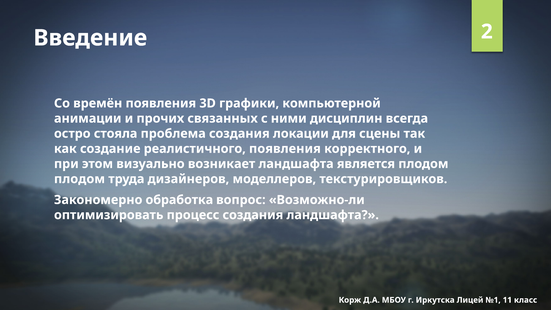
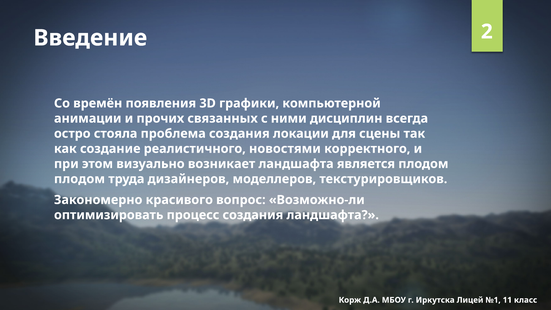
реалистичного появления: появления -> новостями (285, 149)
обработка: обработка -> красивого (179, 200)
